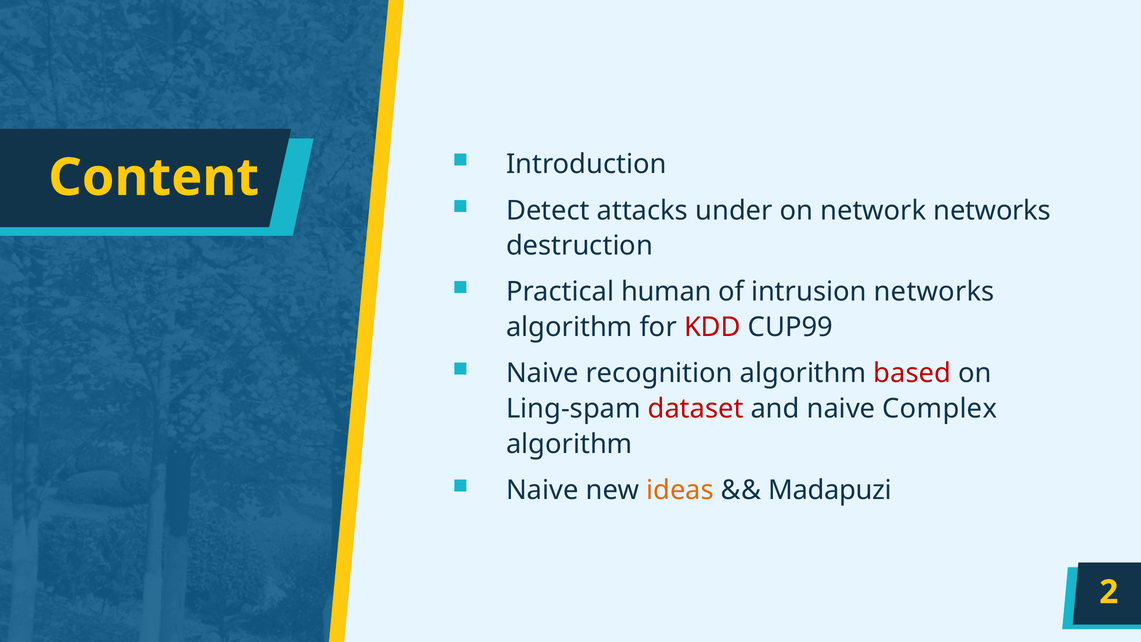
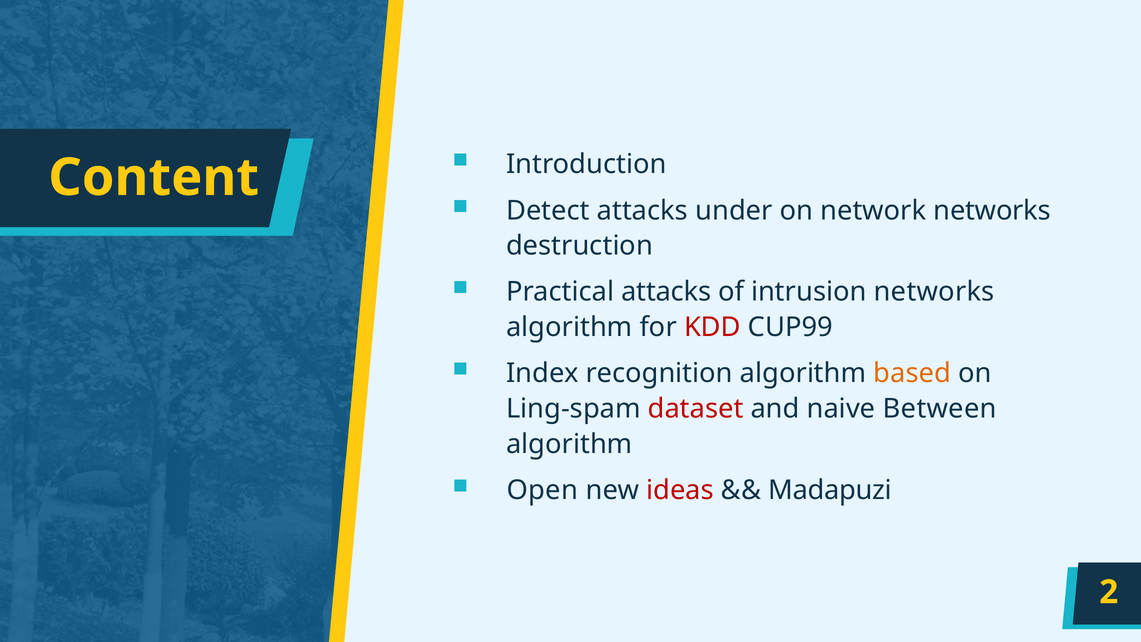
Practical human: human -> attacks (666, 292)
Naive: Naive -> Index (542, 373)
based colour: red -> orange (912, 373)
Complex: Complex -> Between (940, 409)
Naive: Naive -> Open (542, 490)
ideas colour: orange -> red (680, 490)
